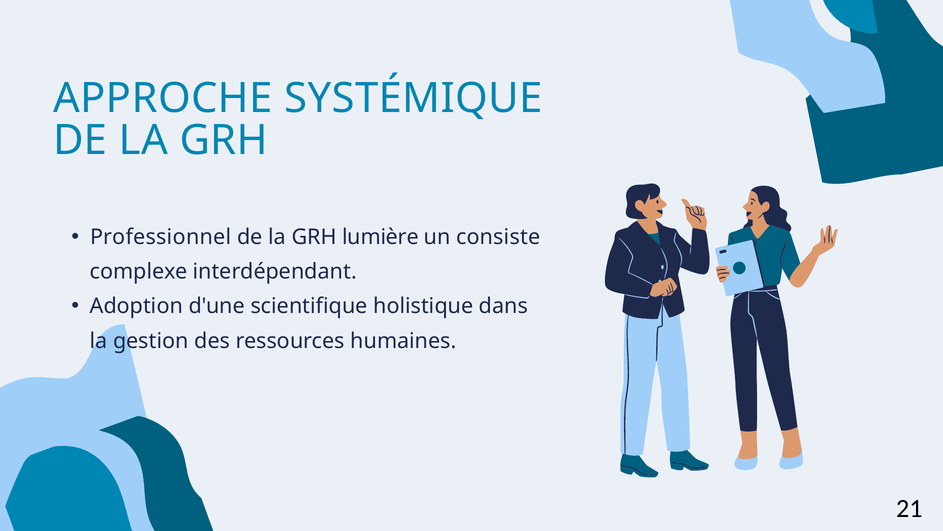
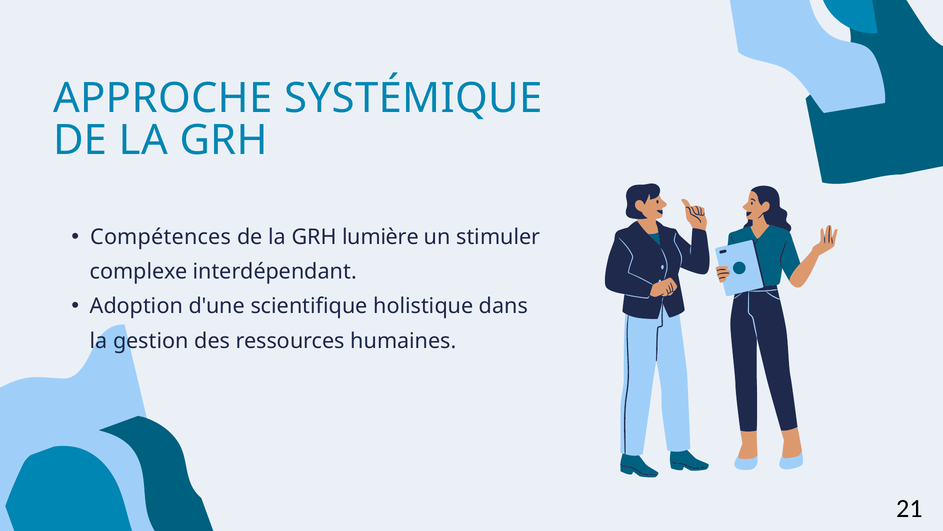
Professionnel: Professionnel -> Compétences (161, 237)
consiste: consiste -> stimuler (498, 237)
